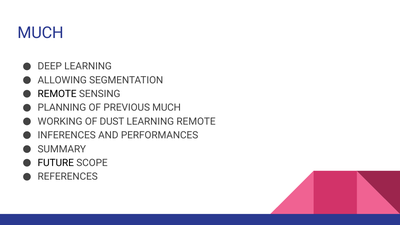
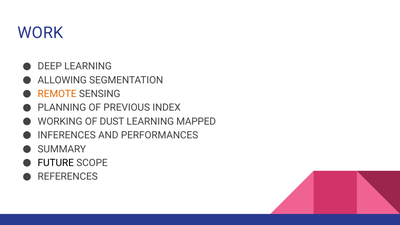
MUCH: MUCH -> WORK (40, 33)
REMOTE colour: black -> orange (57, 94)
PREVIOUS MUCH: MUCH -> INDEX (167, 108)
LEARNING REMOTE: REMOTE -> MAPPED (196, 121)
